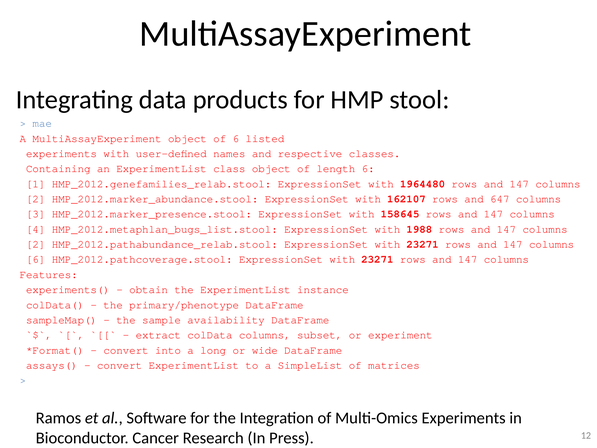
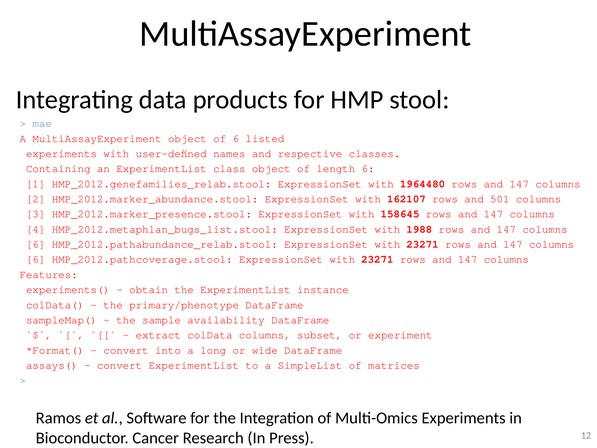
647: 647 -> 501 (500, 199)
2: 2 -> 6 (36, 244)
